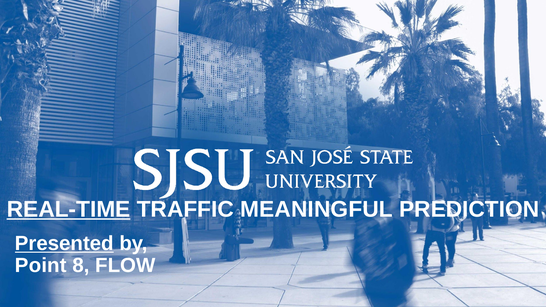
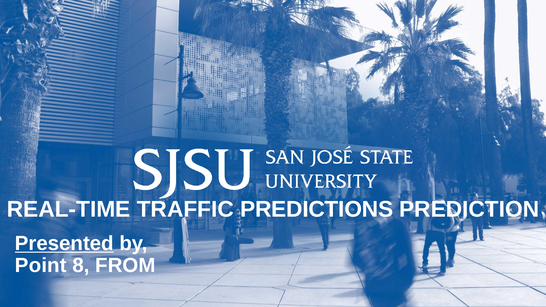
REAL-TIME underline: present -> none (69, 209)
MEANINGFUL: MEANINGFUL -> PREDICTIONS (317, 209)
FLOW: FLOW -> FROM (125, 266)
